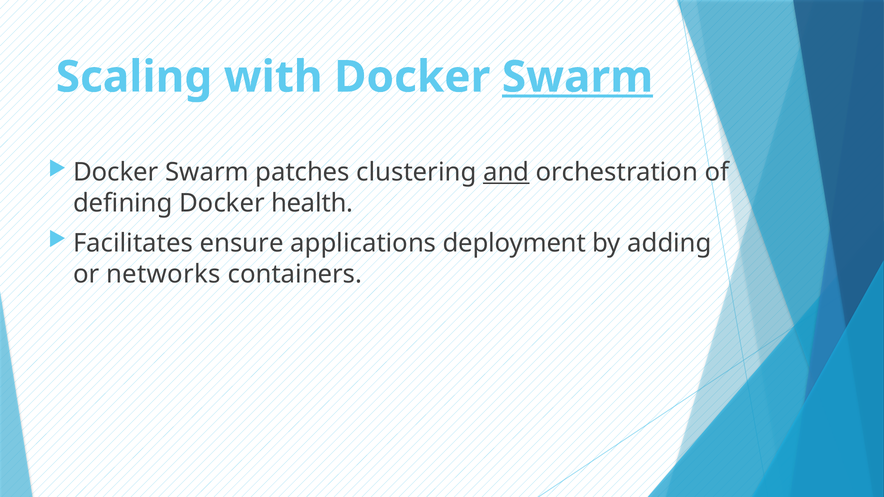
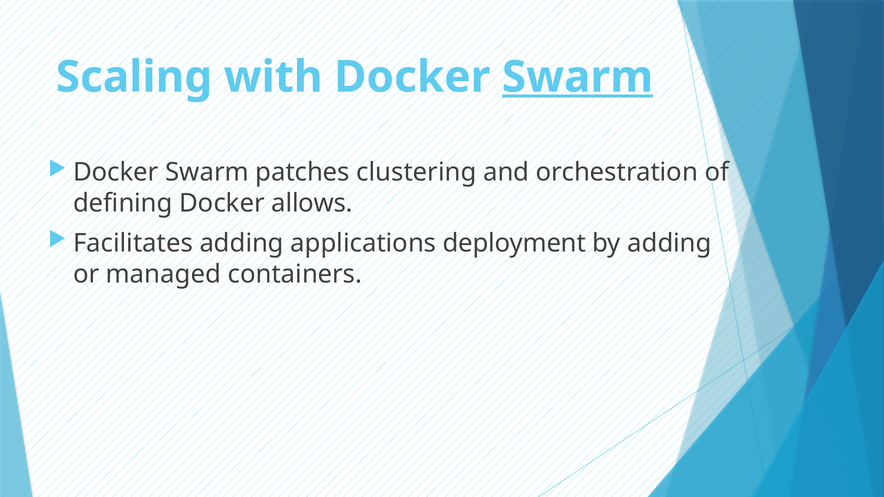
and underline: present -> none (506, 172)
health: health -> allows (312, 203)
Facilitates ensure: ensure -> adding (242, 243)
networks: networks -> managed (163, 274)
